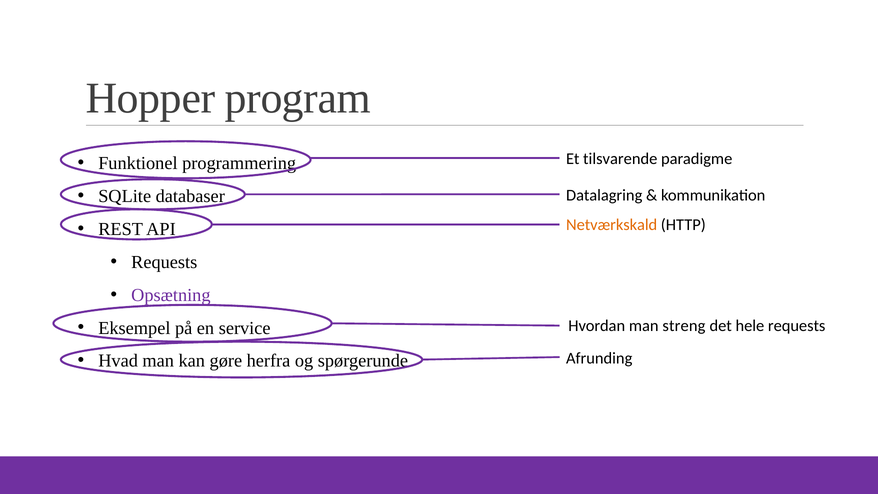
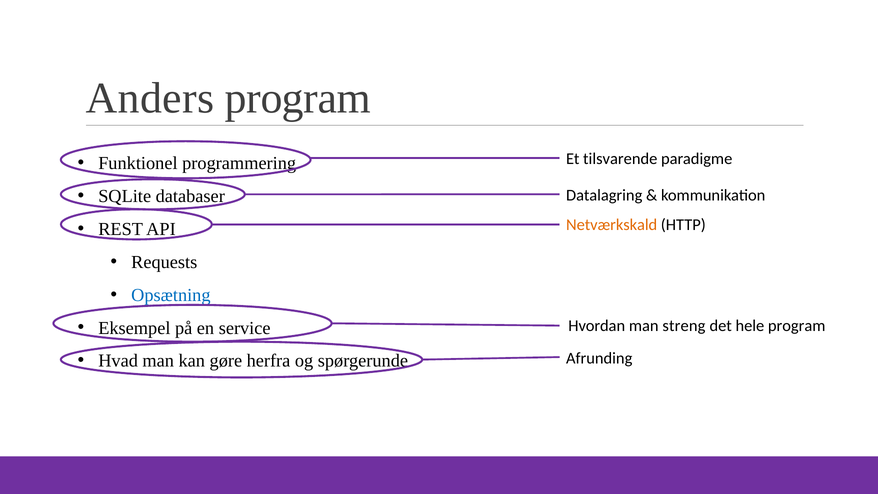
Hopper: Hopper -> Anders (150, 98)
Opsætning colour: purple -> blue (171, 295)
hele requests: requests -> program (797, 326)
